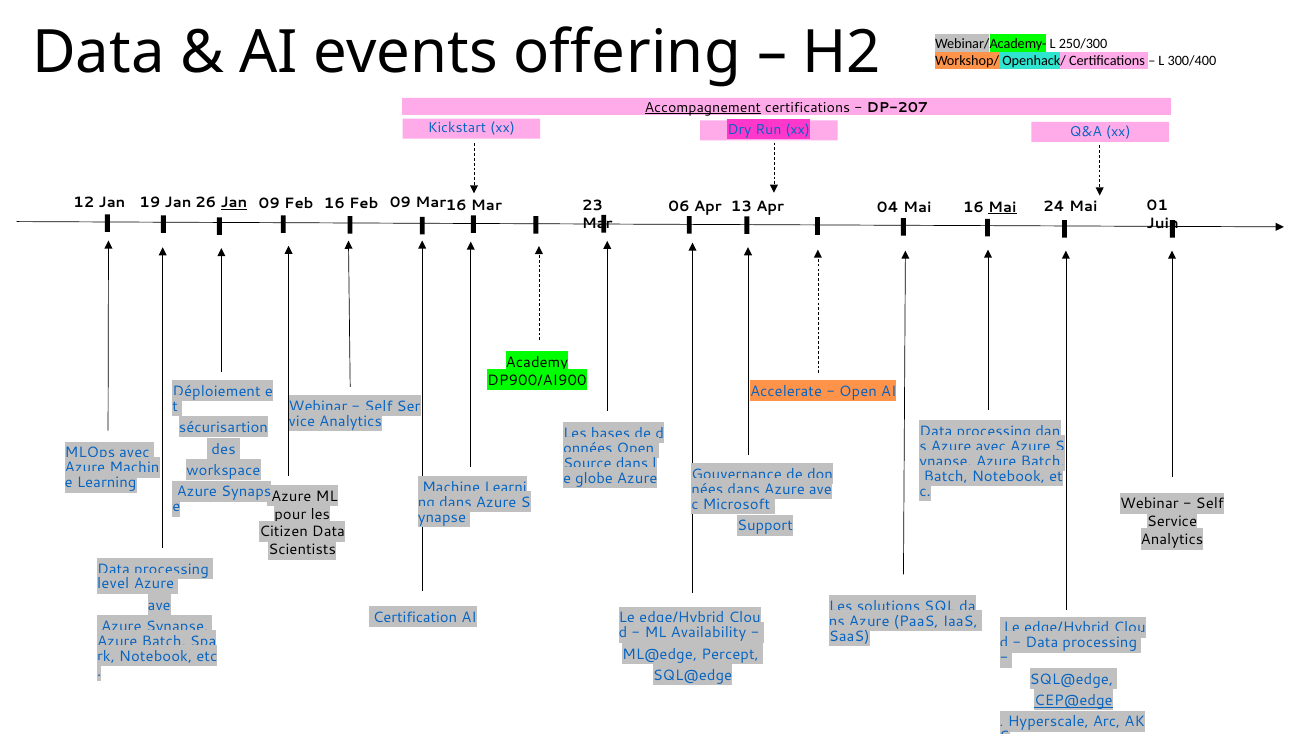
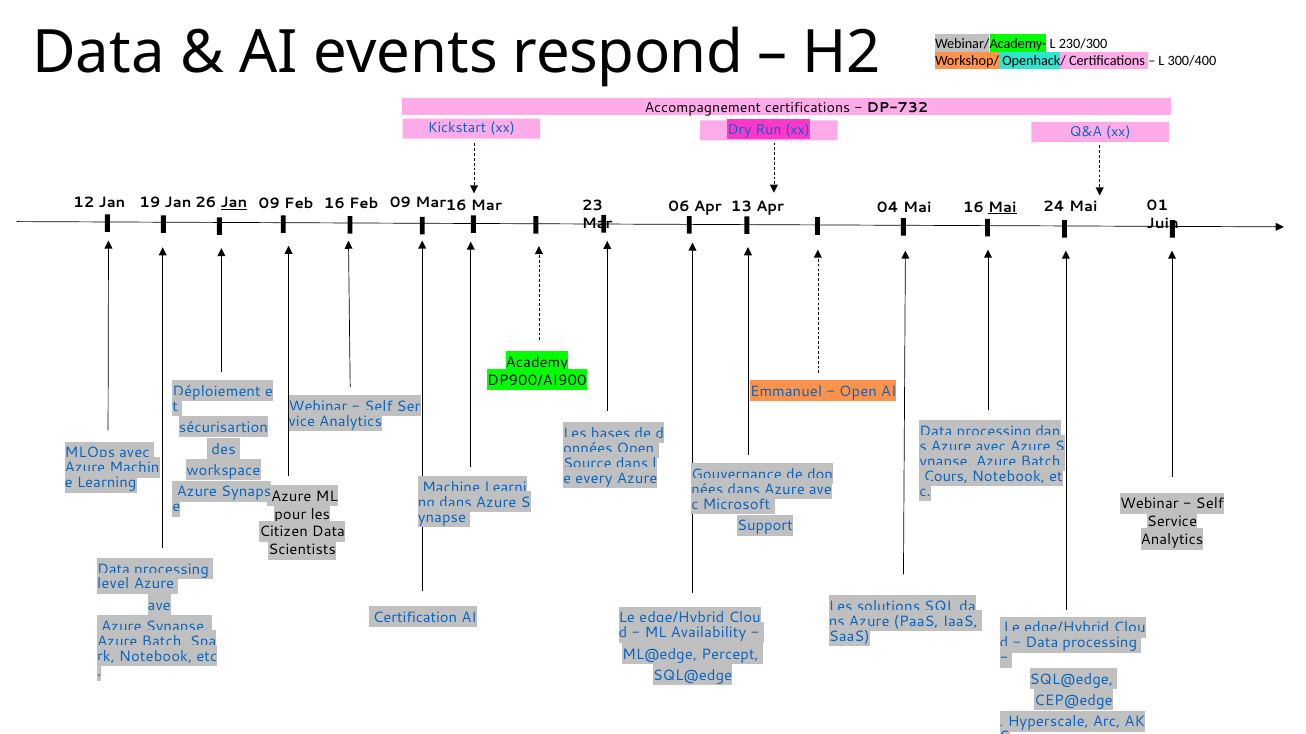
offering: offering -> respond (628, 53)
250/300: 250/300 -> 230/300 (1083, 43)
Accompagnement underline: present -> none (703, 107)
DP-207: DP-207 -> DP-732 (897, 107)
Accelerate: Accelerate -> Emmanuel (786, 392)
Batch: Batch -> Cours (946, 477)
globe: globe -> every (594, 479)
CEP@edge underline: present -> none (1073, 701)
